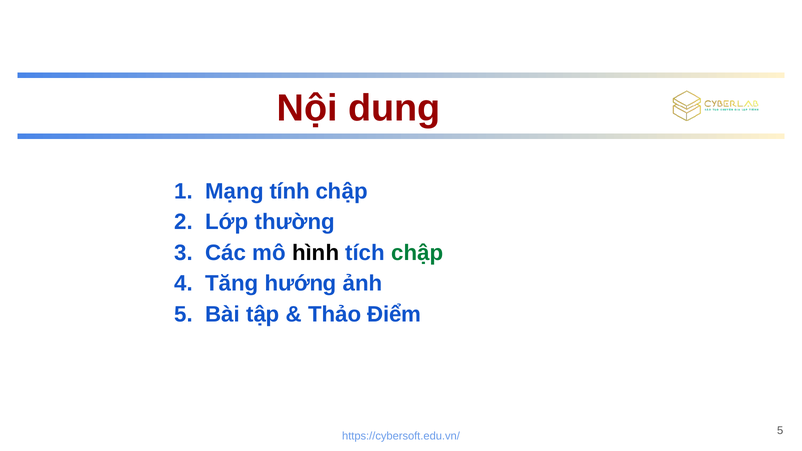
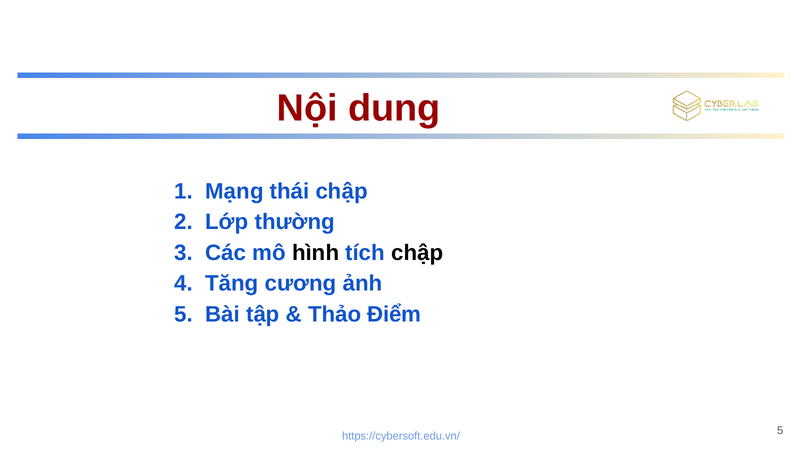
tính: tính -> thái (290, 191)
chập colour: green -> black (417, 253)
hướng: hướng -> cương (301, 284)
